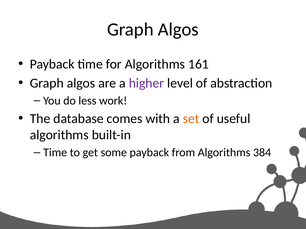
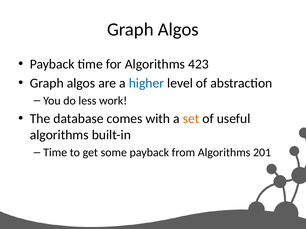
161: 161 -> 423 (198, 64)
higher colour: purple -> blue (146, 83)
384: 384 -> 201 (262, 153)
